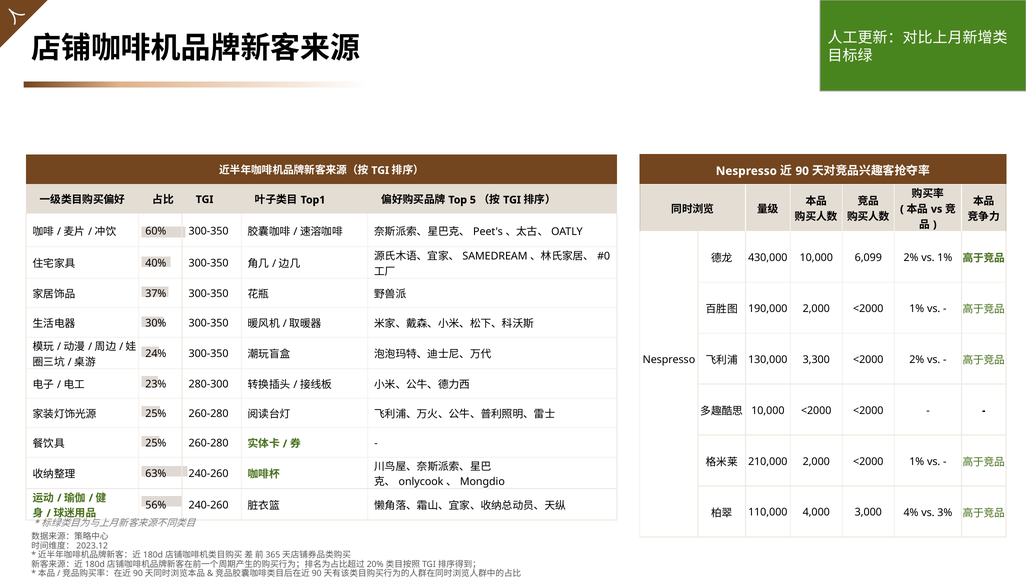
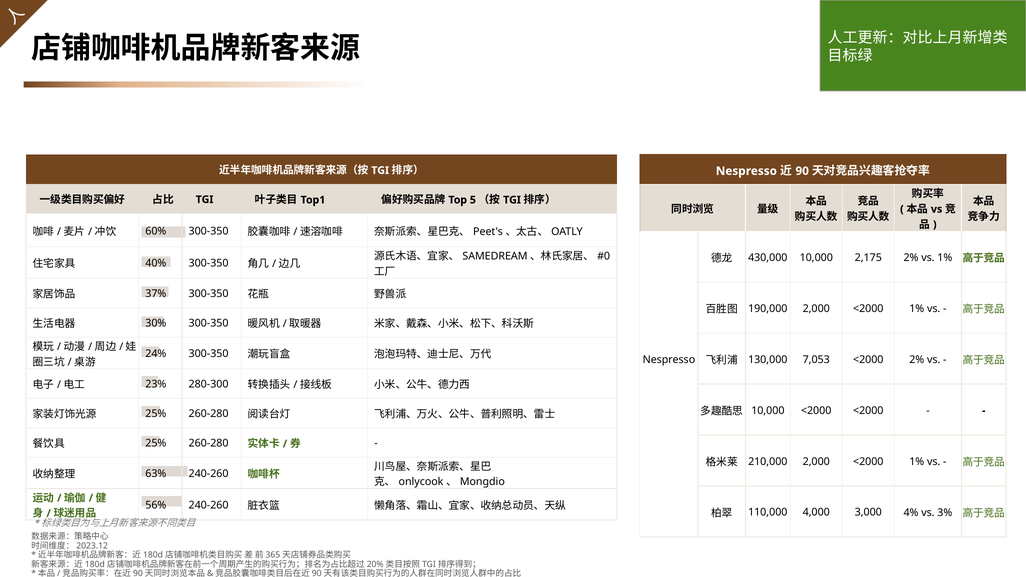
6,099: 6,099 -> 2,175 (868, 258)
3,300: 3,300 -> 7,053 (816, 360)
